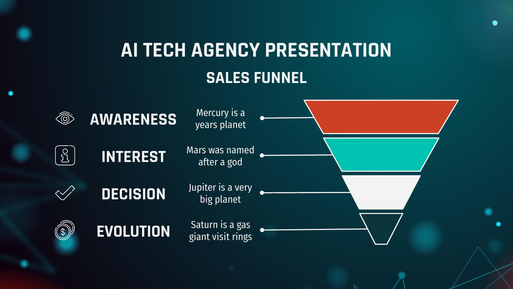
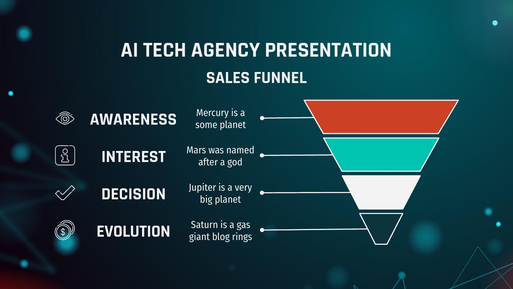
years: years -> some (206, 125)
visit: visit -> blog (221, 236)
